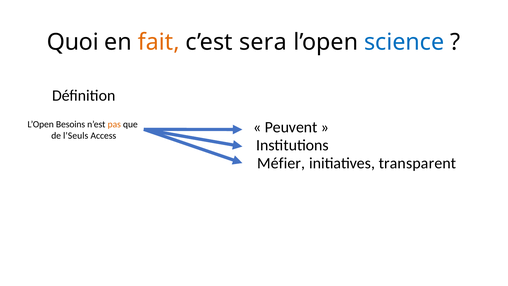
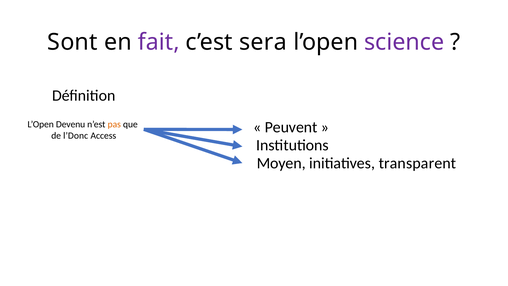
Quoi: Quoi -> Sont (73, 42)
fait colour: orange -> purple (159, 42)
science colour: blue -> purple (404, 42)
Besoins: Besoins -> Devenu (71, 124)
l’Seuls: l’Seuls -> l’Donc (76, 136)
Méfier: Méfier -> Moyen (281, 163)
